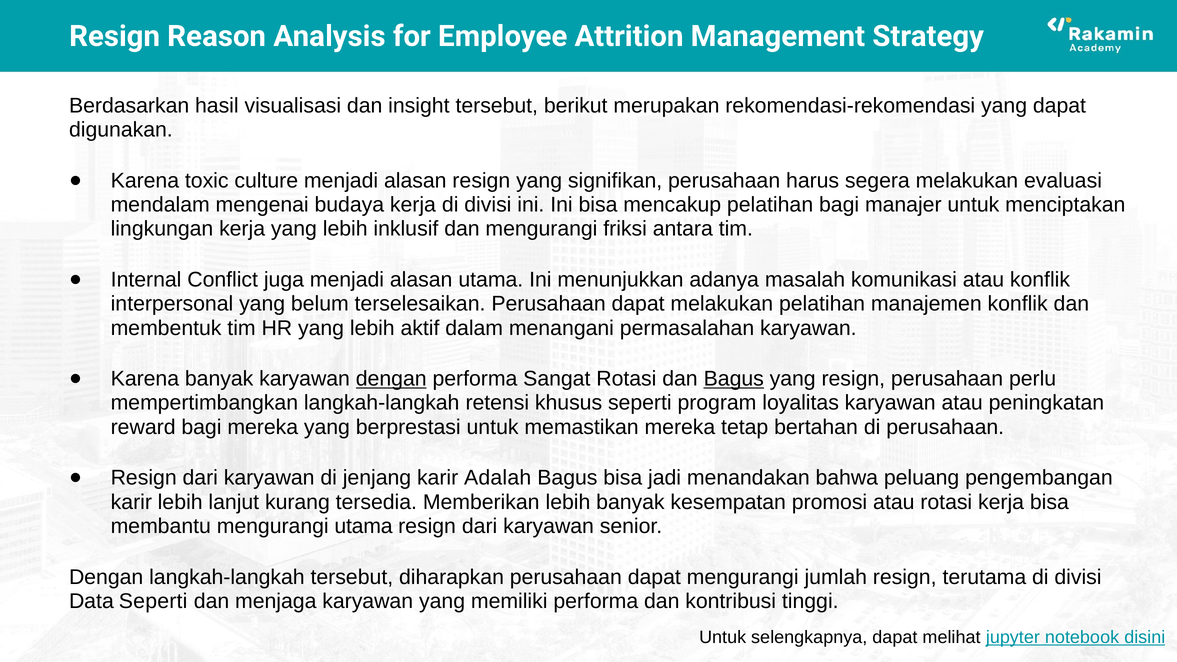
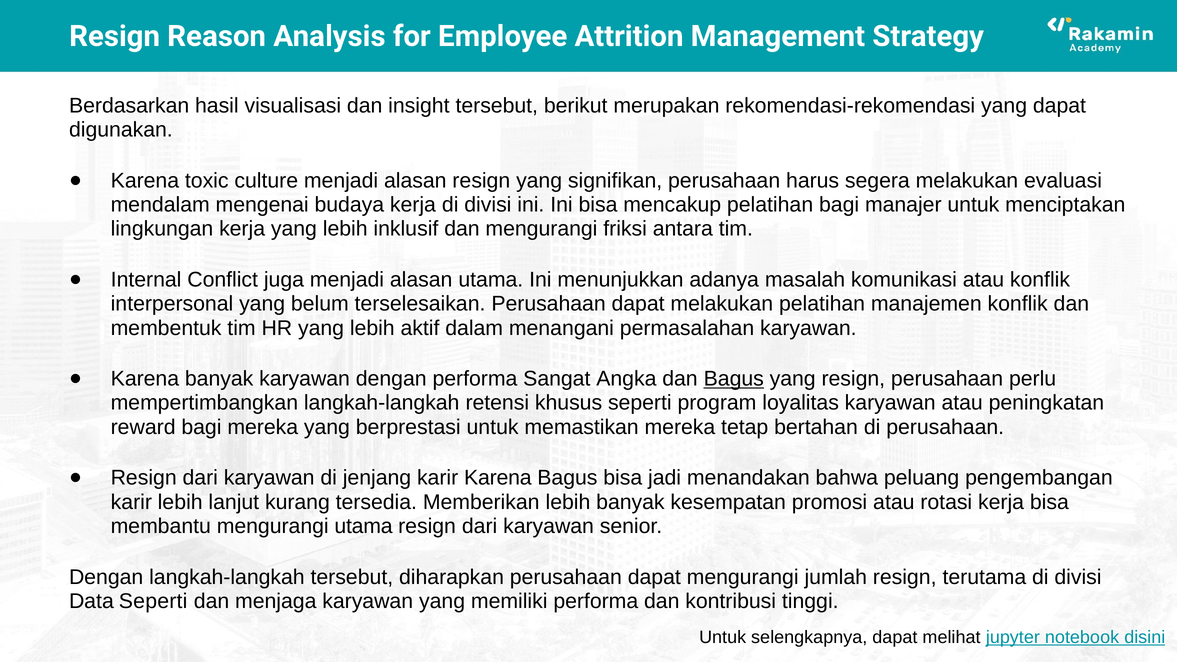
dengan underline: present -> none (391, 379)
Sangat Rotasi: Rotasi -> Angka (626, 379)
karir Adalah: Adalah -> Karena (498, 478)
